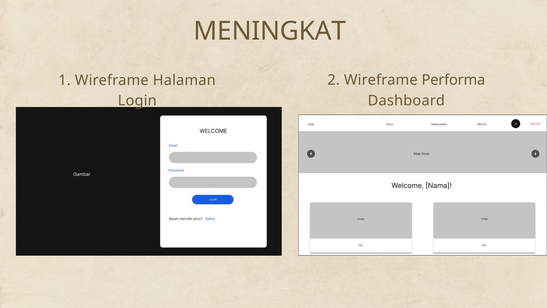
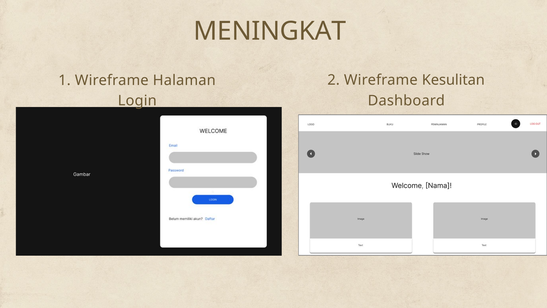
Performa: Performa -> Kesulitan (453, 80)
